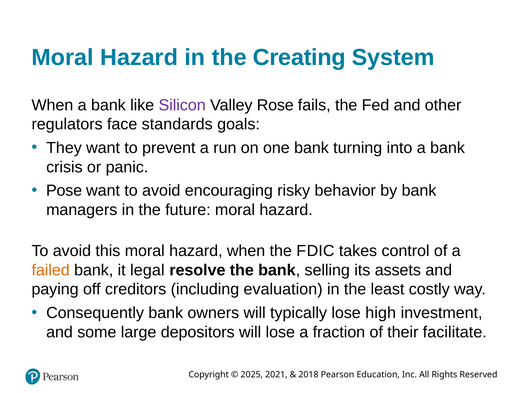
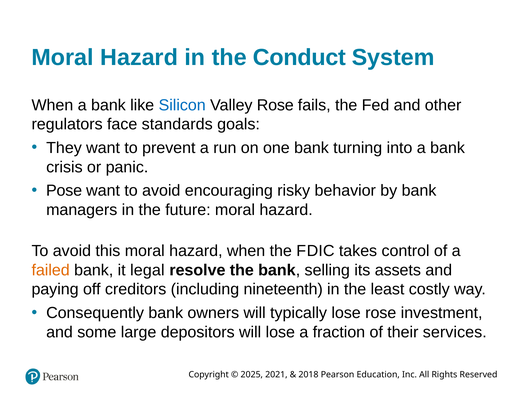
Creating: Creating -> Conduct (299, 58)
Silicon colour: purple -> blue (182, 105)
evaluation: evaluation -> nineteenth (283, 290)
lose high: high -> rose (381, 314)
facilitate: facilitate -> services (455, 333)
